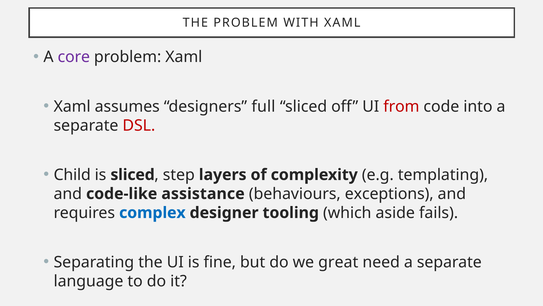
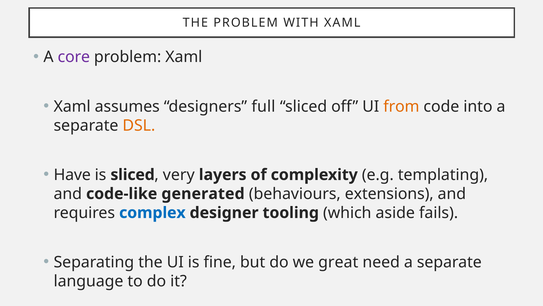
from colour: red -> orange (401, 106)
DSL colour: red -> orange (139, 125)
Child: Child -> Have (72, 174)
step: step -> very (179, 174)
assistance: assistance -> generated (203, 193)
exceptions: exceptions -> extensions (389, 193)
